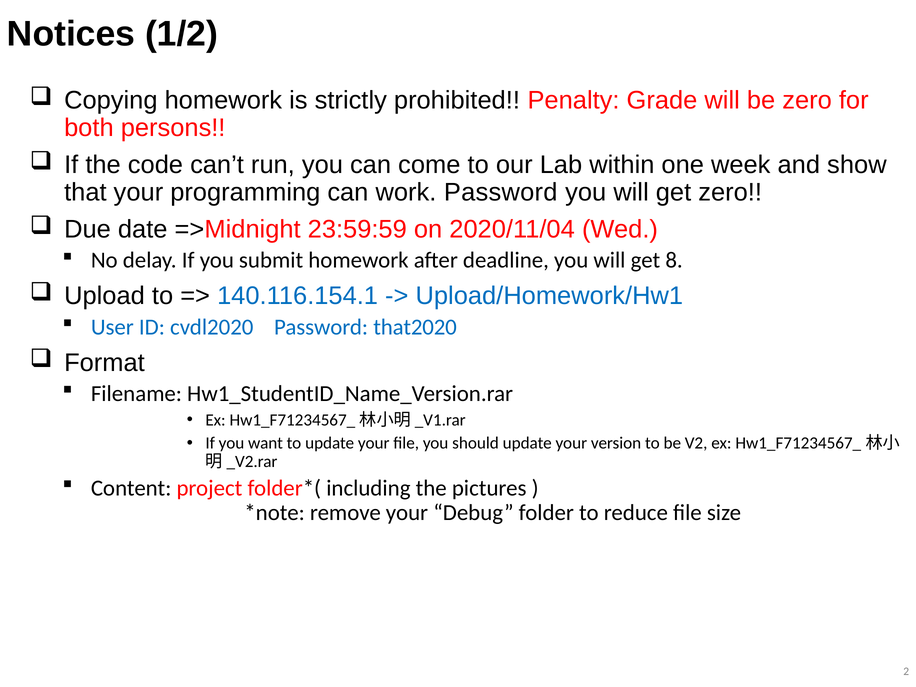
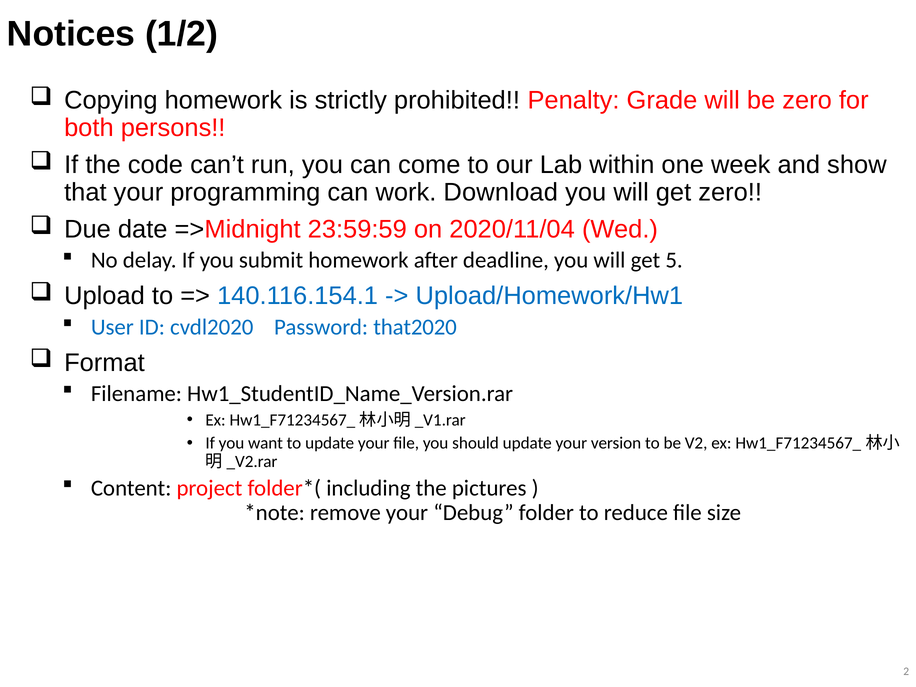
work Password: Password -> Download (501, 193)
8: 8 -> 5 (674, 260)
